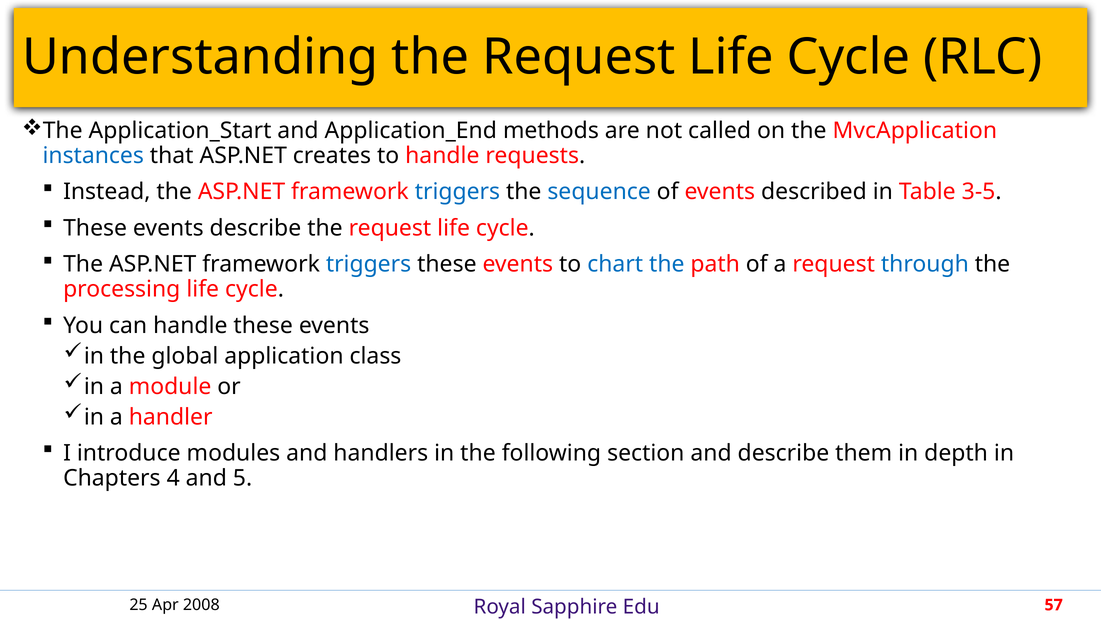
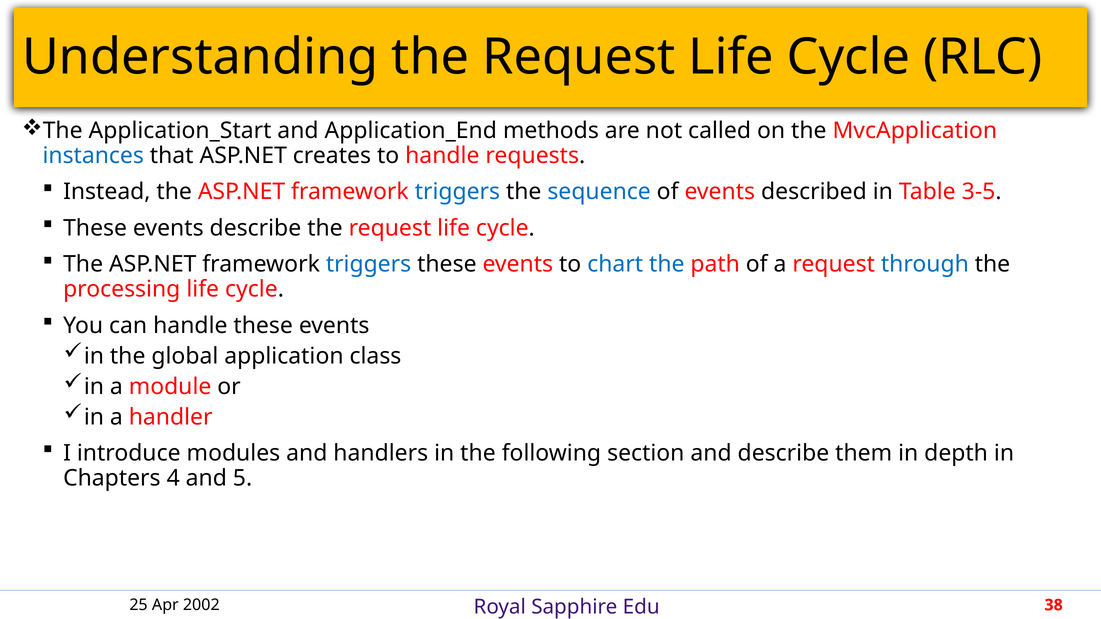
2008: 2008 -> 2002 (201, 605)
57: 57 -> 38 (1054, 605)
